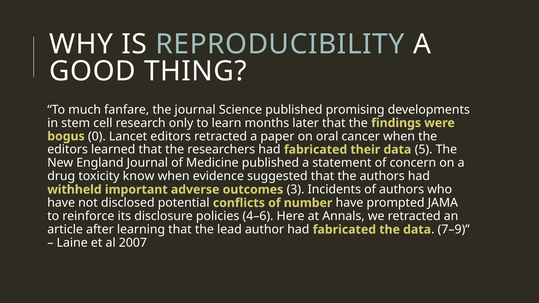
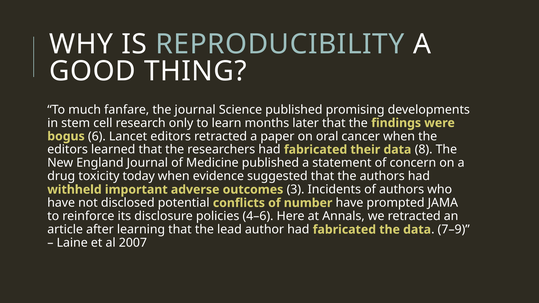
0: 0 -> 6 (97, 136)
5: 5 -> 8 (424, 150)
know: know -> today (139, 176)
